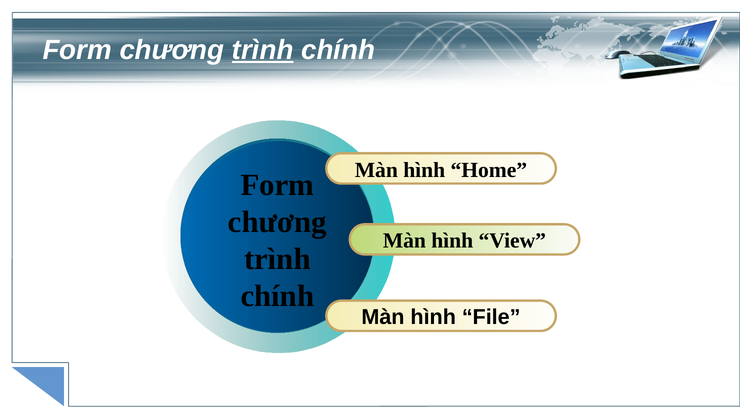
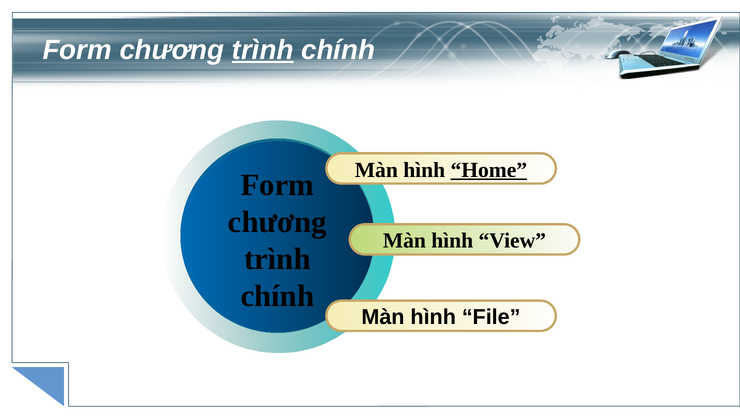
Home underline: none -> present (489, 170)
